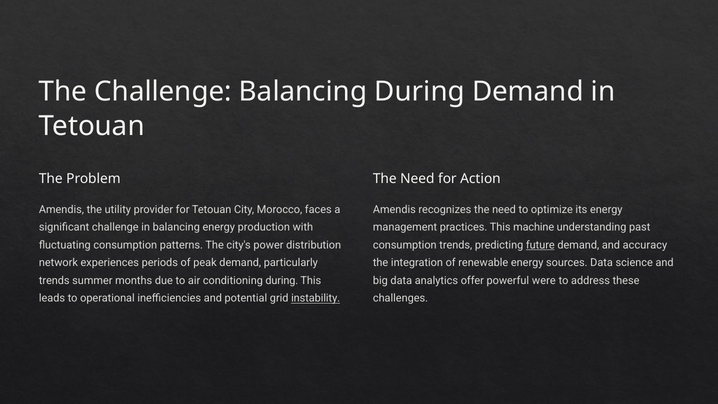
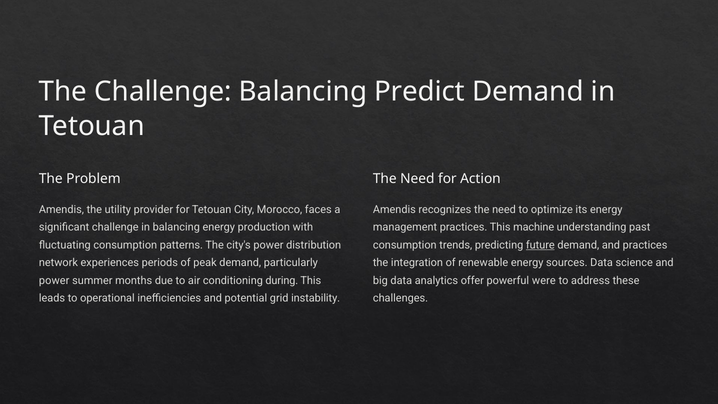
Balancing During: During -> Predict (420, 92)
and accuracy: accuracy -> practices (645, 245)
trends: trends -> power (54, 281)
instability underline: present -> none (316, 298)
